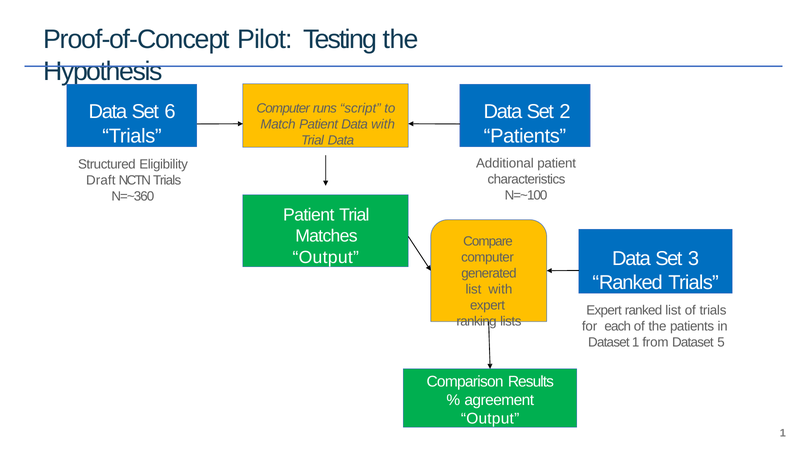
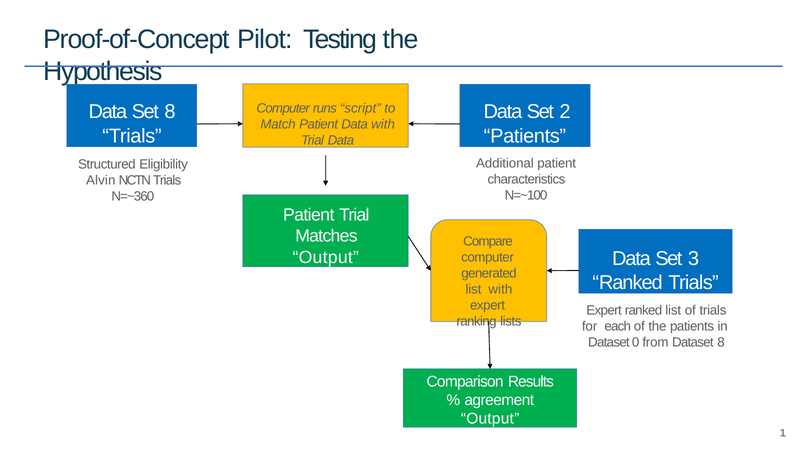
Set 6: 6 -> 8 (170, 112)
Draft: Draft -> Alvin (101, 180)
Dataset 1: 1 -> 0 (636, 342)
Dataset 5: 5 -> 8 (721, 342)
